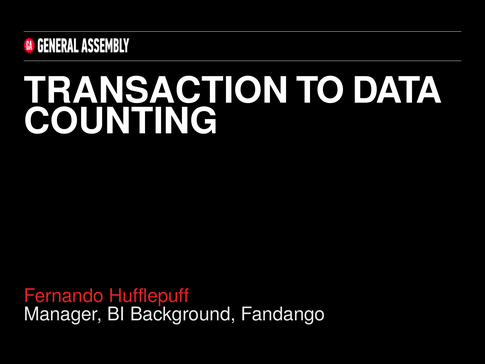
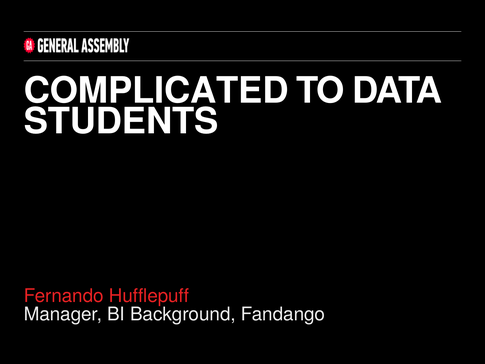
TRANSACTION: TRANSACTION -> COMPLICATED (156, 91)
COUNTING: COUNTING -> STUDENTS (121, 121)
